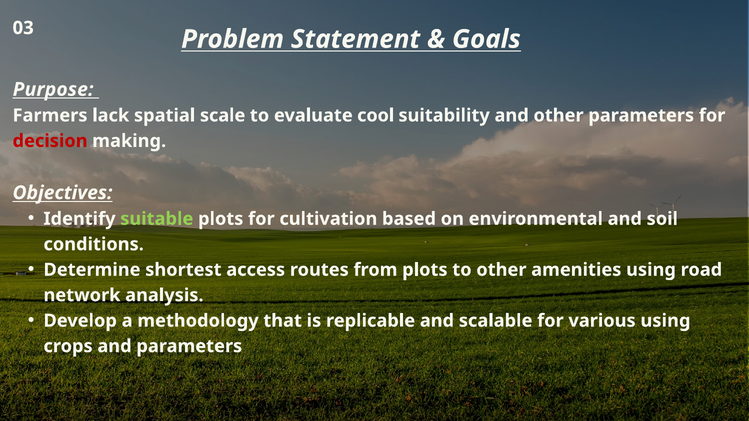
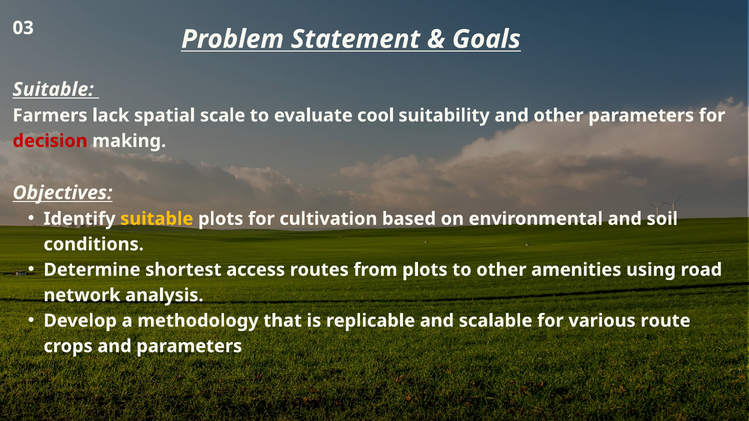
Purpose: Purpose -> Suitable (53, 90)
suitable colour: light green -> yellow (157, 219)
various using: using -> route (665, 321)
